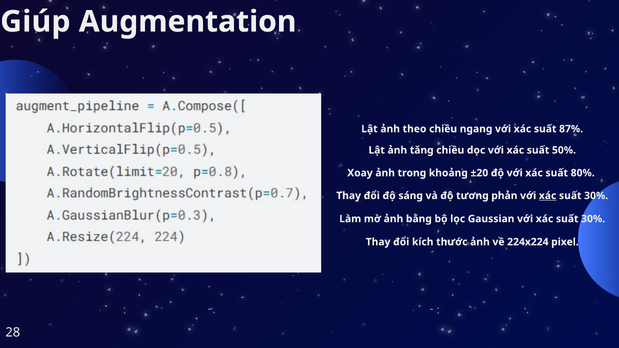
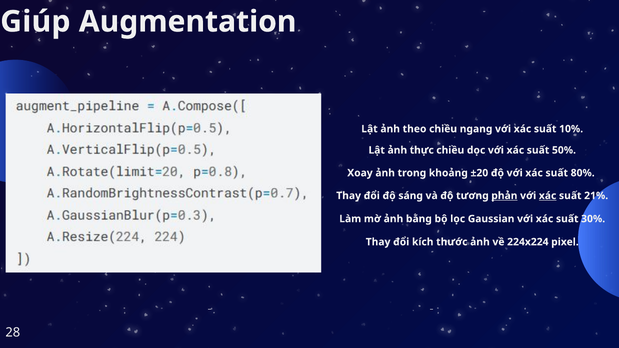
87%: 87% -> 10% (571, 129)
tăng: tăng -> thực (422, 150)
phản underline: none -> present (504, 196)
30%: 30% -> 21% (596, 196)
